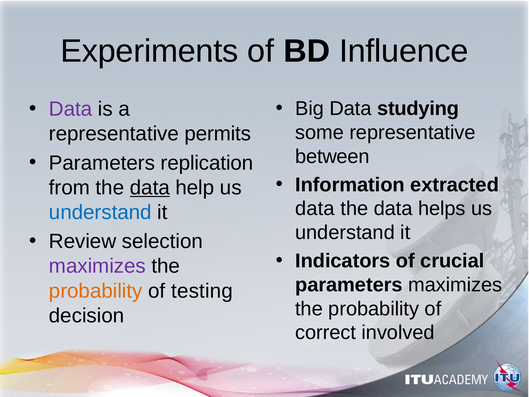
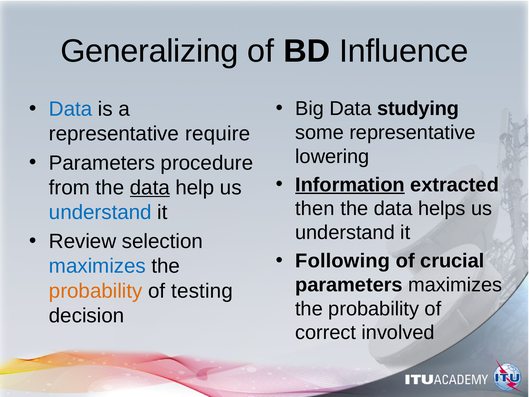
Experiments: Experiments -> Generalizing (150, 51)
Data colour: purple -> blue (71, 109)
permits: permits -> require (218, 134)
between: between -> lowering (332, 156)
replication: replication -> procedure (207, 163)
Information underline: none -> present (350, 185)
data: data -> then (315, 209)
Indicators: Indicators -> Following (343, 261)
maximizes colour: purple -> blue (97, 266)
